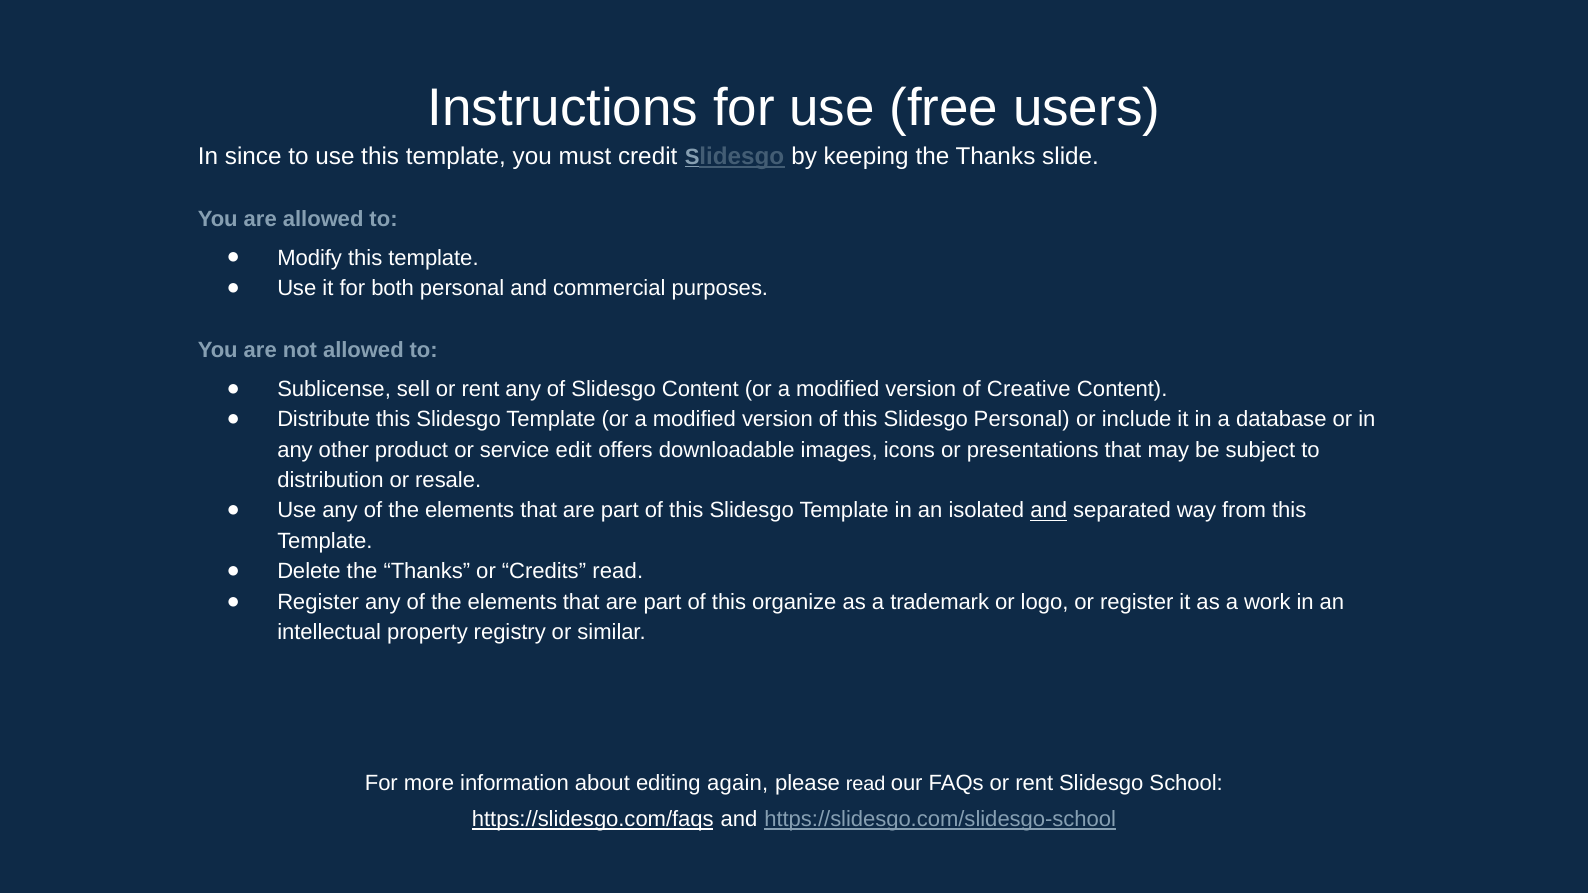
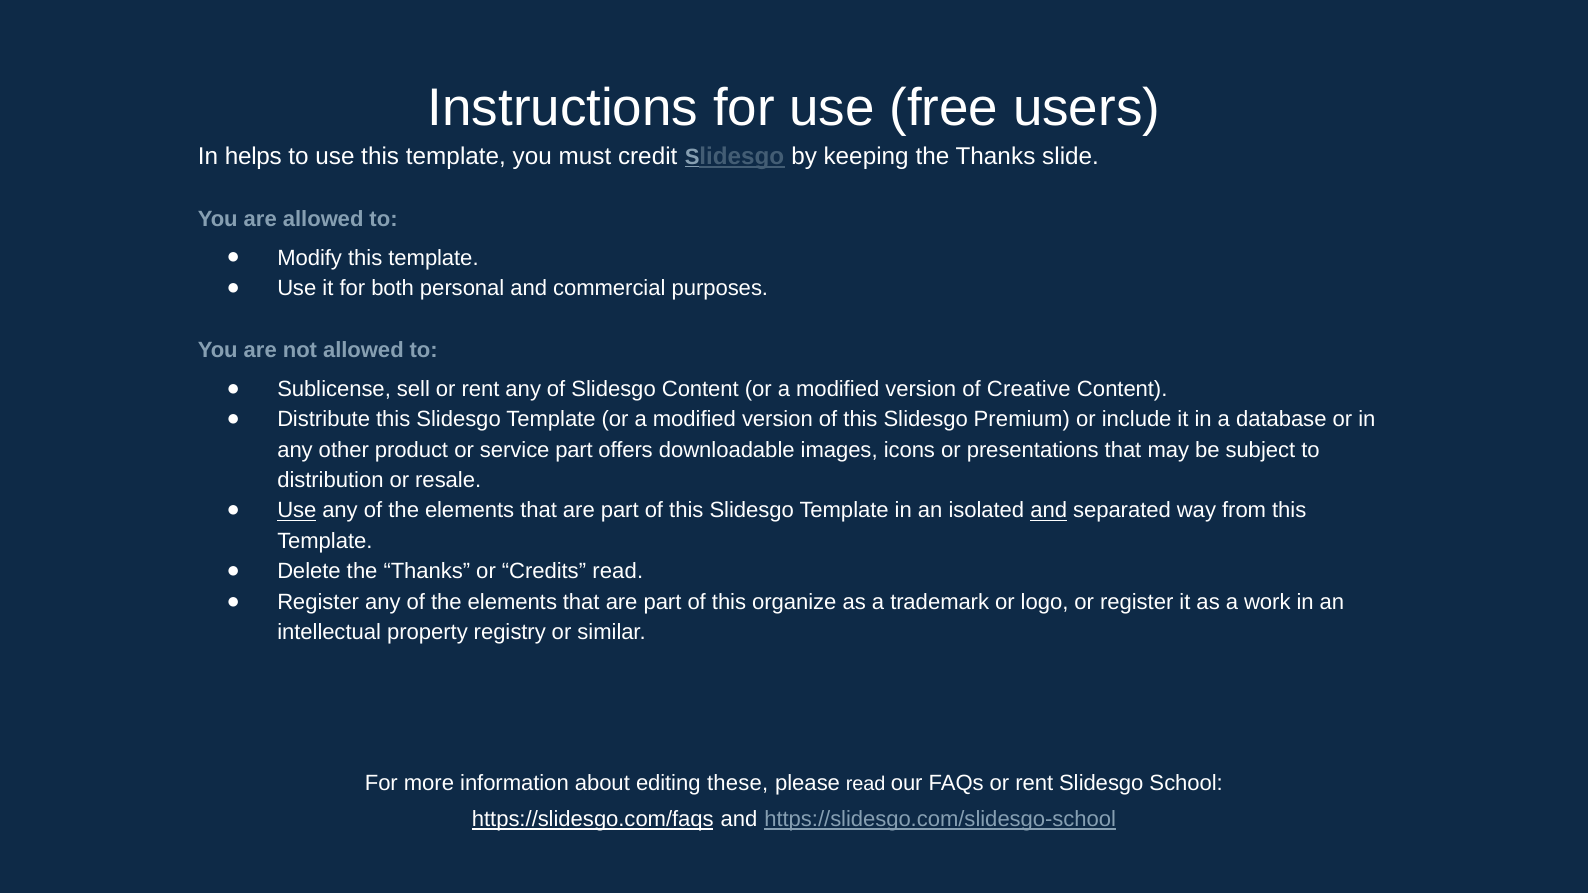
since: since -> helps (253, 156)
Slidesgo Personal: Personal -> Premium (1022, 420)
service edit: edit -> part (574, 450)
Use underline: none -> present (297, 511)
again: again -> these (738, 784)
